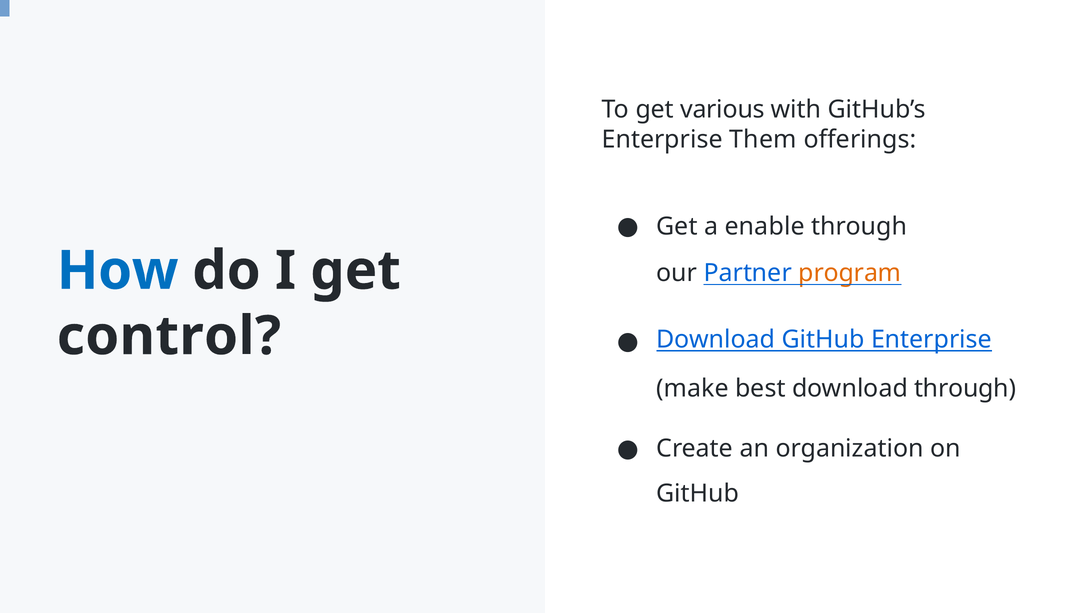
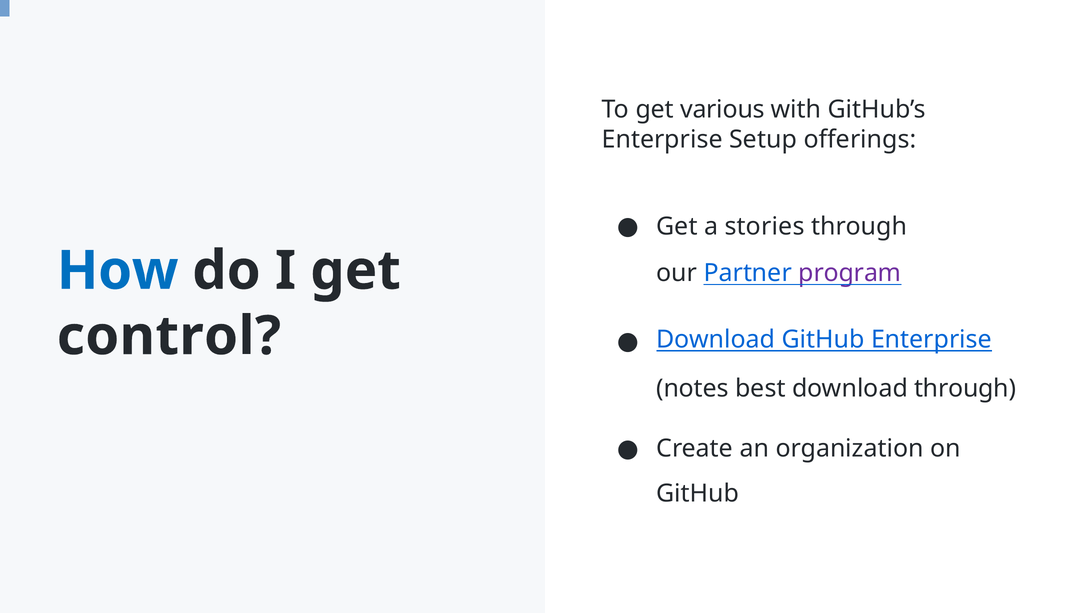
Them: Them -> Setup (763, 139)
enable: enable -> stories (765, 226)
program colour: orange -> purple (850, 273)
make: make -> notes (693, 389)
